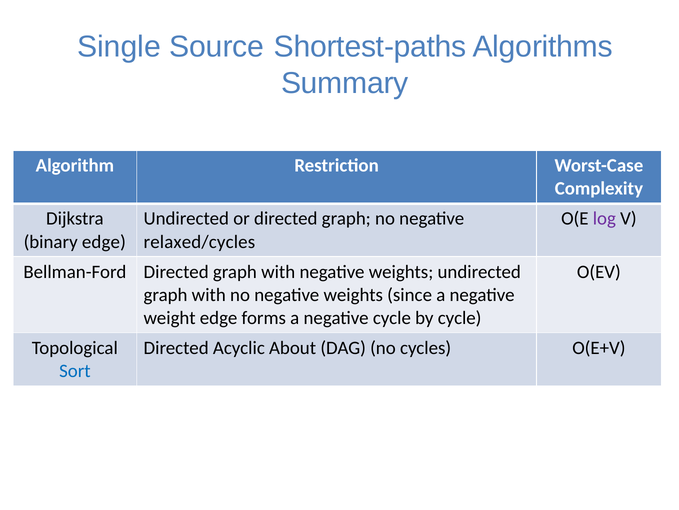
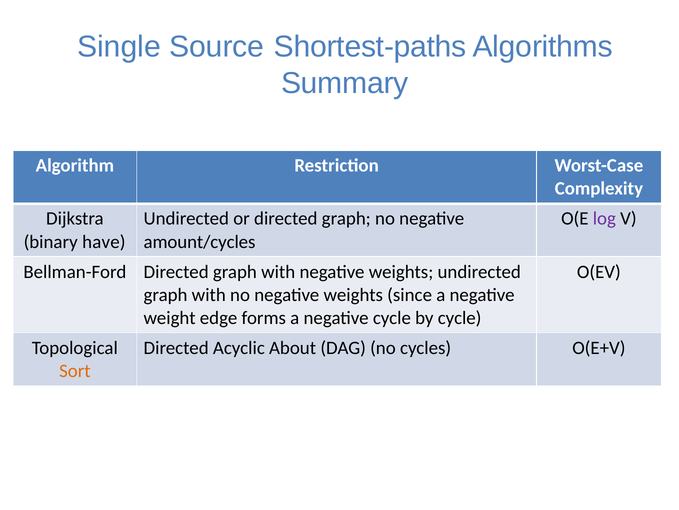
binary edge: edge -> have (104, 241)
relaxed/cycles: relaxed/cycles -> amount/cycles (199, 241)
Sort colour: blue -> orange (75, 371)
